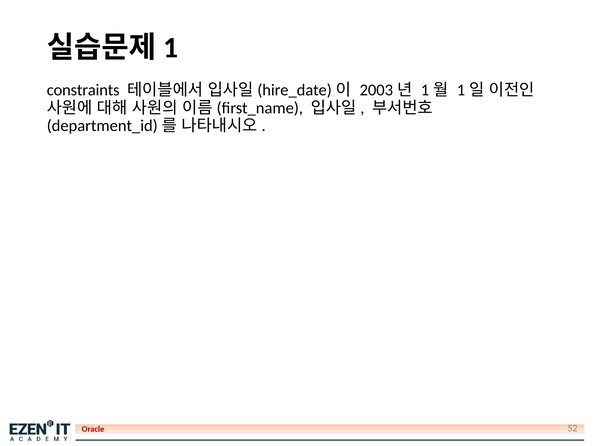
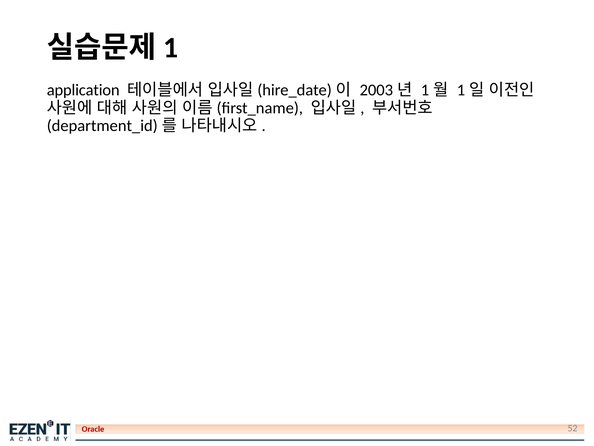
constraints: constraints -> application (83, 90)
